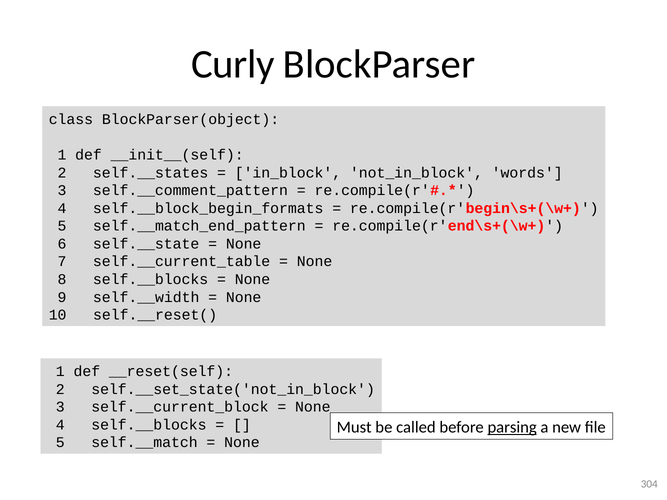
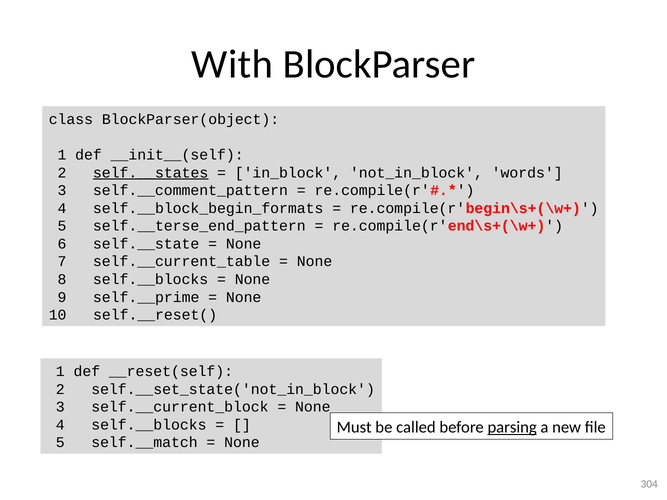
Curly: Curly -> With (232, 65)
self.__states underline: none -> present (151, 173)
self.__match_end_pattern: self.__match_end_pattern -> self.__terse_end_pattern (199, 226)
self.__width: self.__width -> self.__prime (146, 297)
